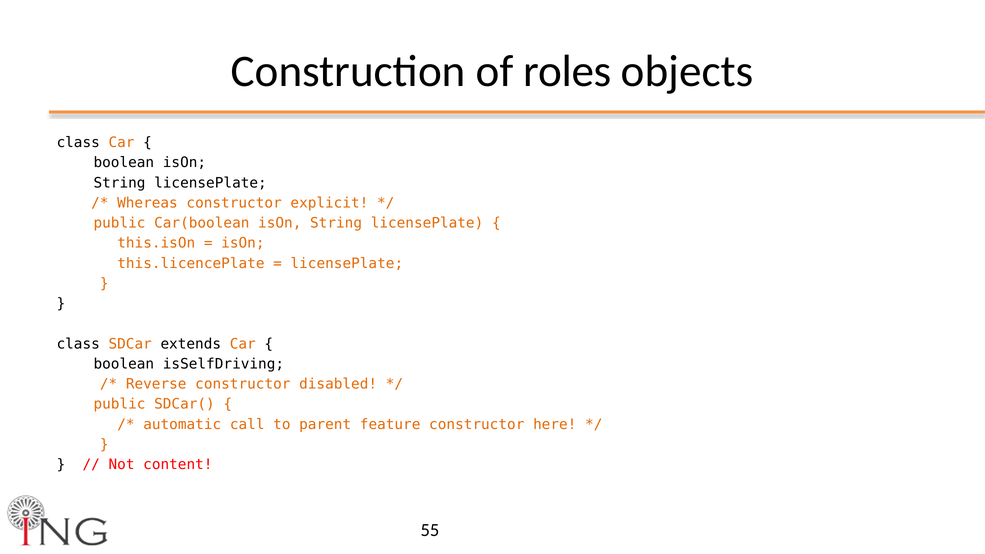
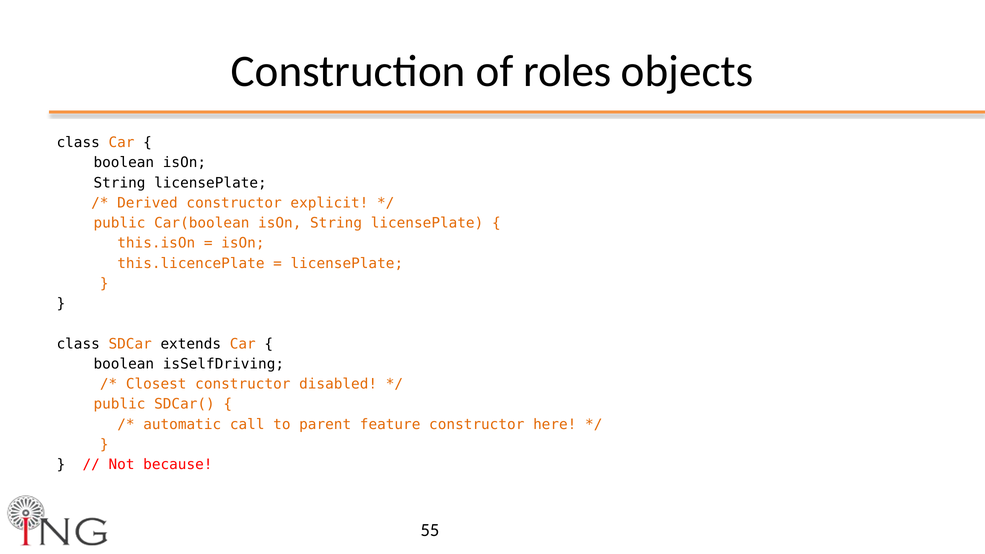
Whereas: Whereas -> Derived (147, 203)
Reverse: Reverse -> Closest (156, 384)
content: content -> because (178, 465)
